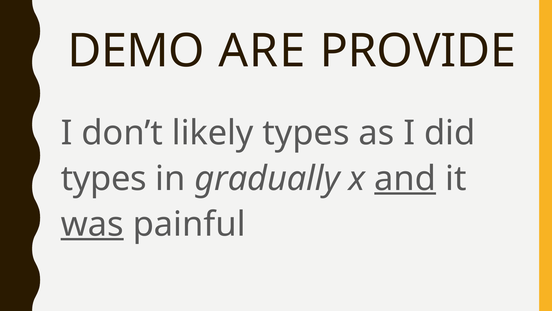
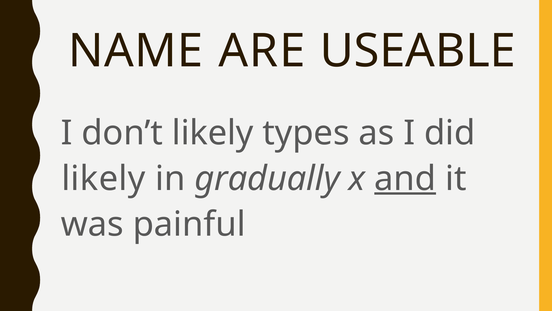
DEMO: DEMO -> NAME (136, 51)
PROVIDE: PROVIDE -> USEABLE (418, 51)
types: types -> likely (103, 178)
was underline: present -> none (92, 224)
